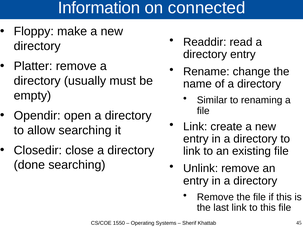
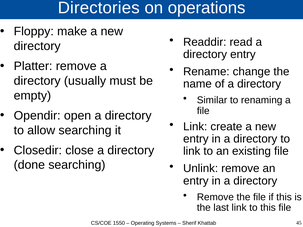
Information: Information -> Directories (99, 8)
connected: connected -> operations (207, 8)
